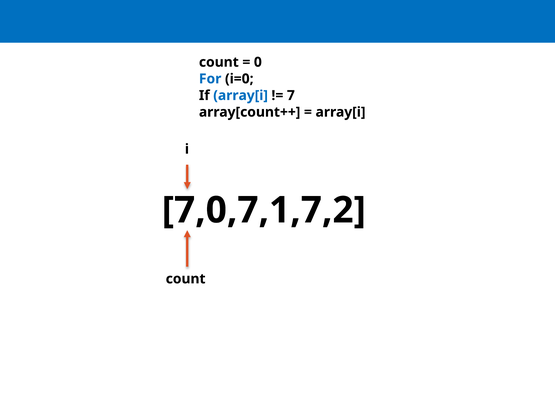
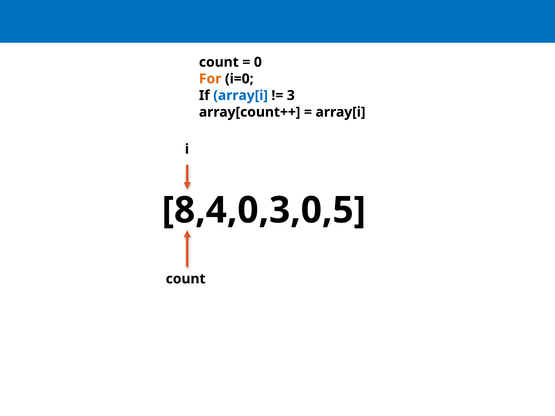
For colour: blue -> orange (210, 79)
7: 7 -> 3 (291, 95)
7,0,7,1,7,2: 7,0,7,1,7,2 -> 8,4,0,3,0,5 (264, 210)
